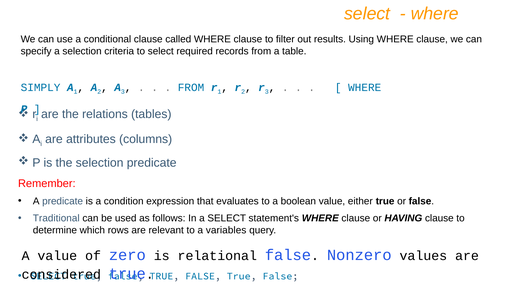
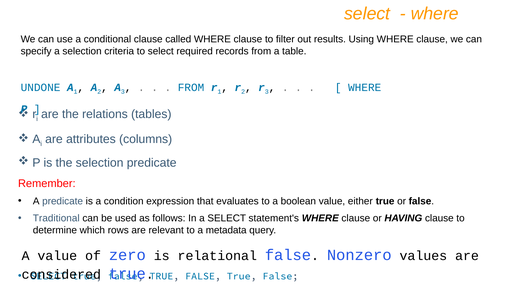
SIMPLY: SIMPLY -> UNDONE (41, 87)
variables: variables -> metadata (226, 230)
